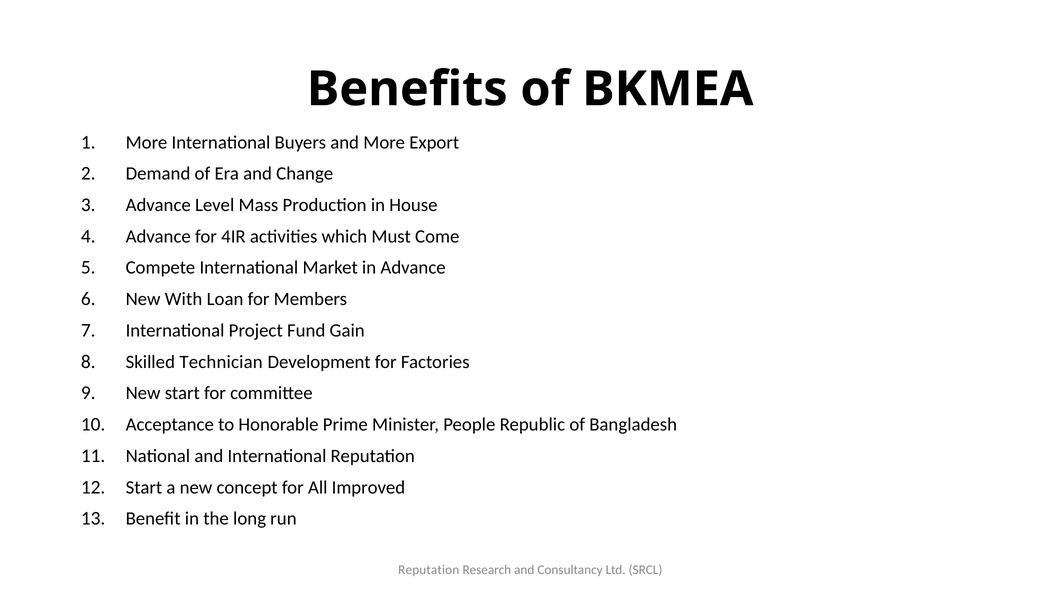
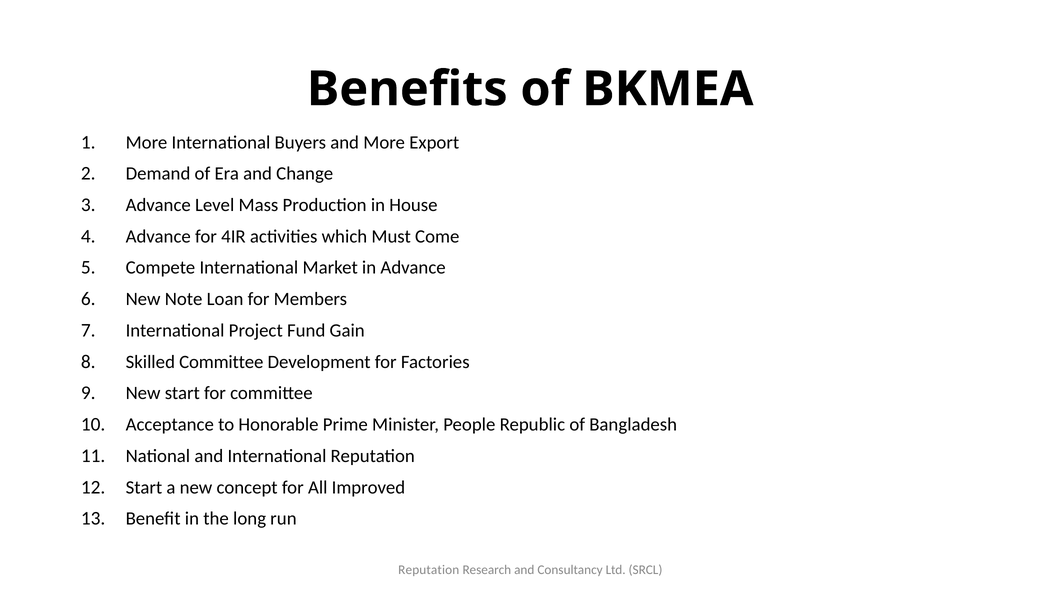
With: With -> Note (184, 299)
Skilled Technician: Technician -> Committee (221, 362)
